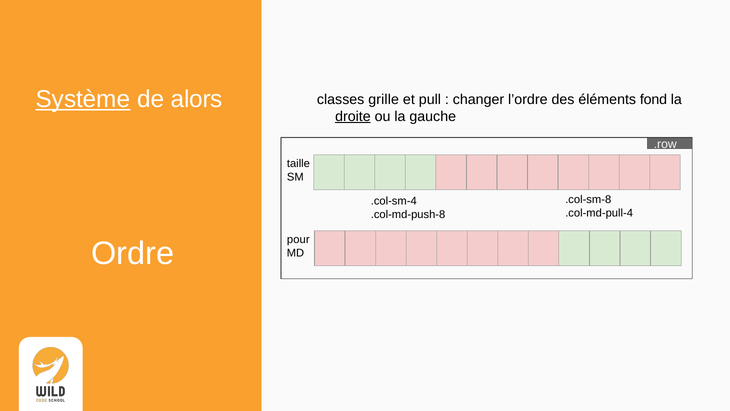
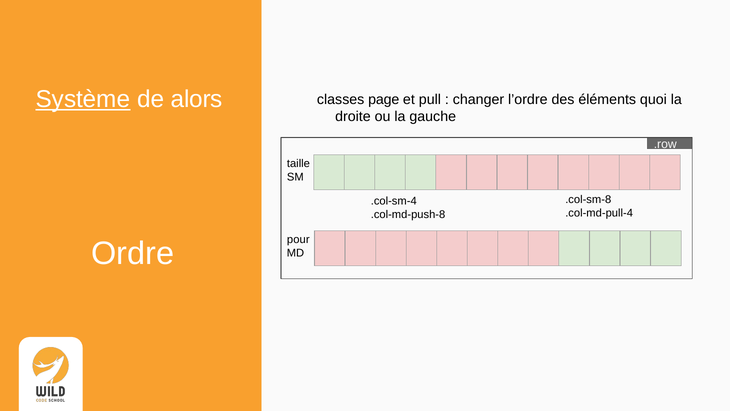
grille: grille -> page (384, 99)
fond: fond -> quoi (653, 99)
droite underline: present -> none (353, 116)
